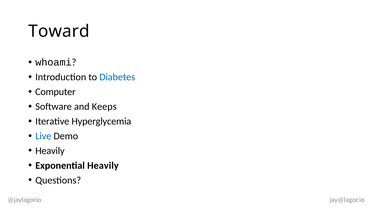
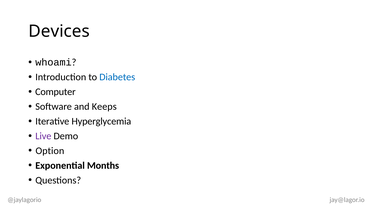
Toward: Toward -> Devices (59, 31)
Live colour: blue -> purple (43, 136)
Heavily: Heavily -> Option (50, 151)
Exponential Heavily: Heavily -> Months (103, 166)
